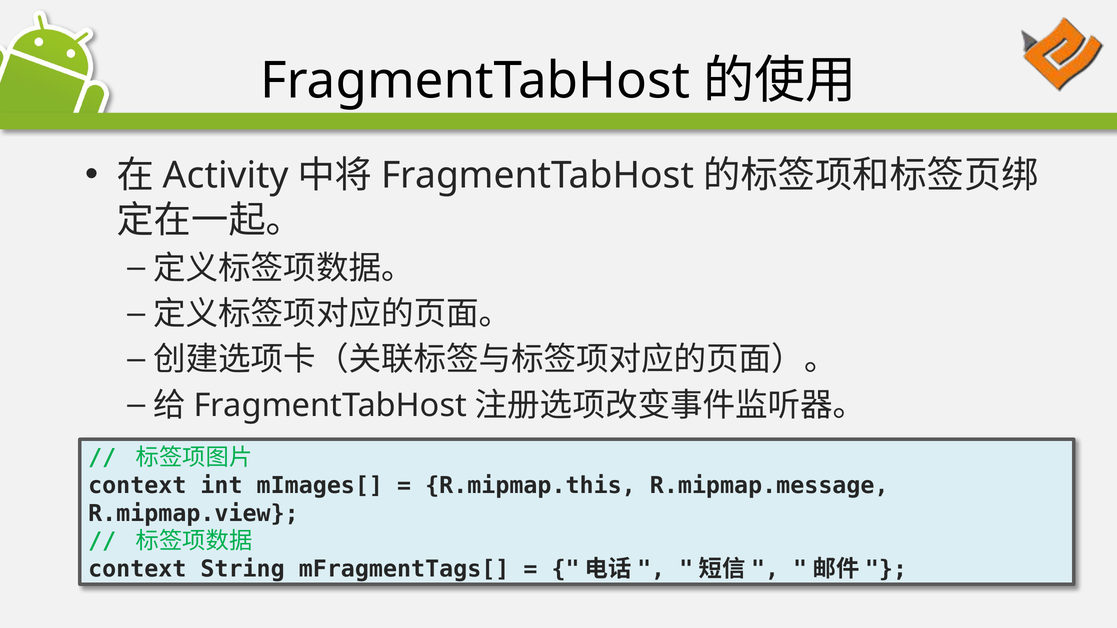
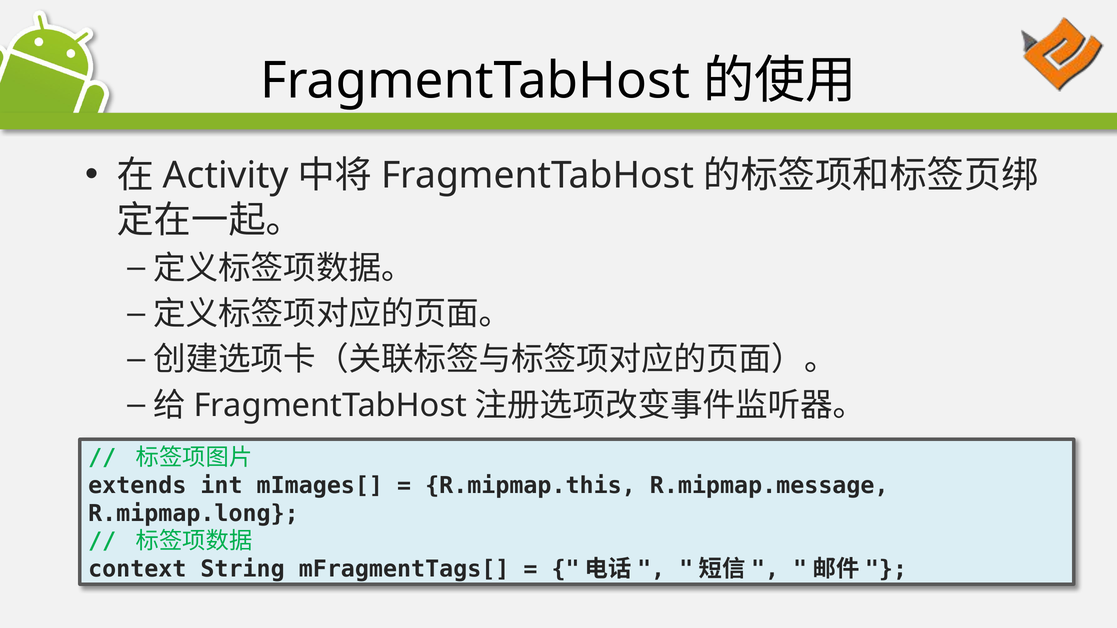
context: context -> extends (137, 486)
R.mipmap.view: R.mipmap.view -> R.mipmap.long (193, 514)
